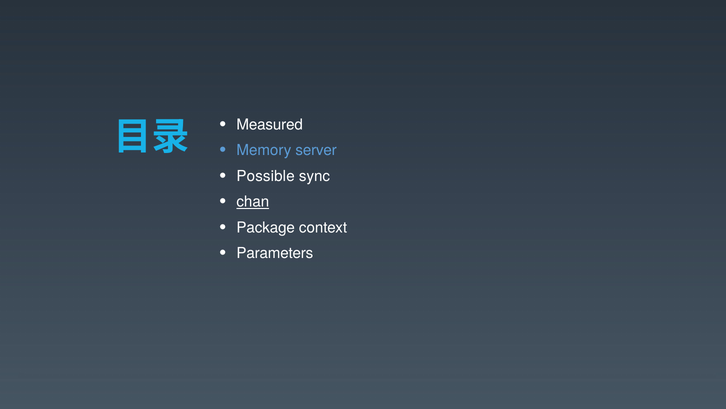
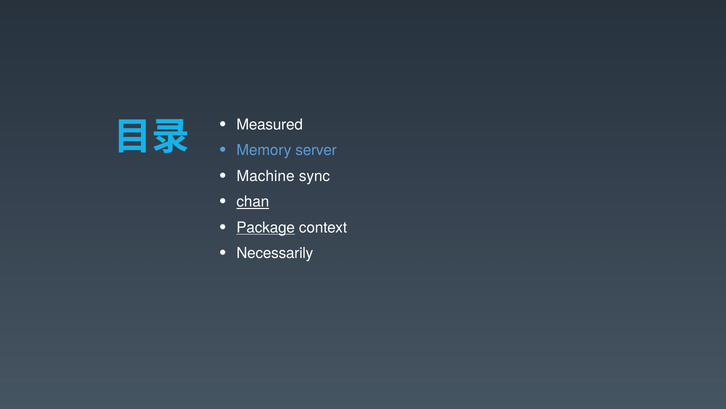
Possible: Possible -> Machine (266, 176)
Package underline: none -> present (266, 227)
Parameters: Parameters -> Necessarily (275, 253)
